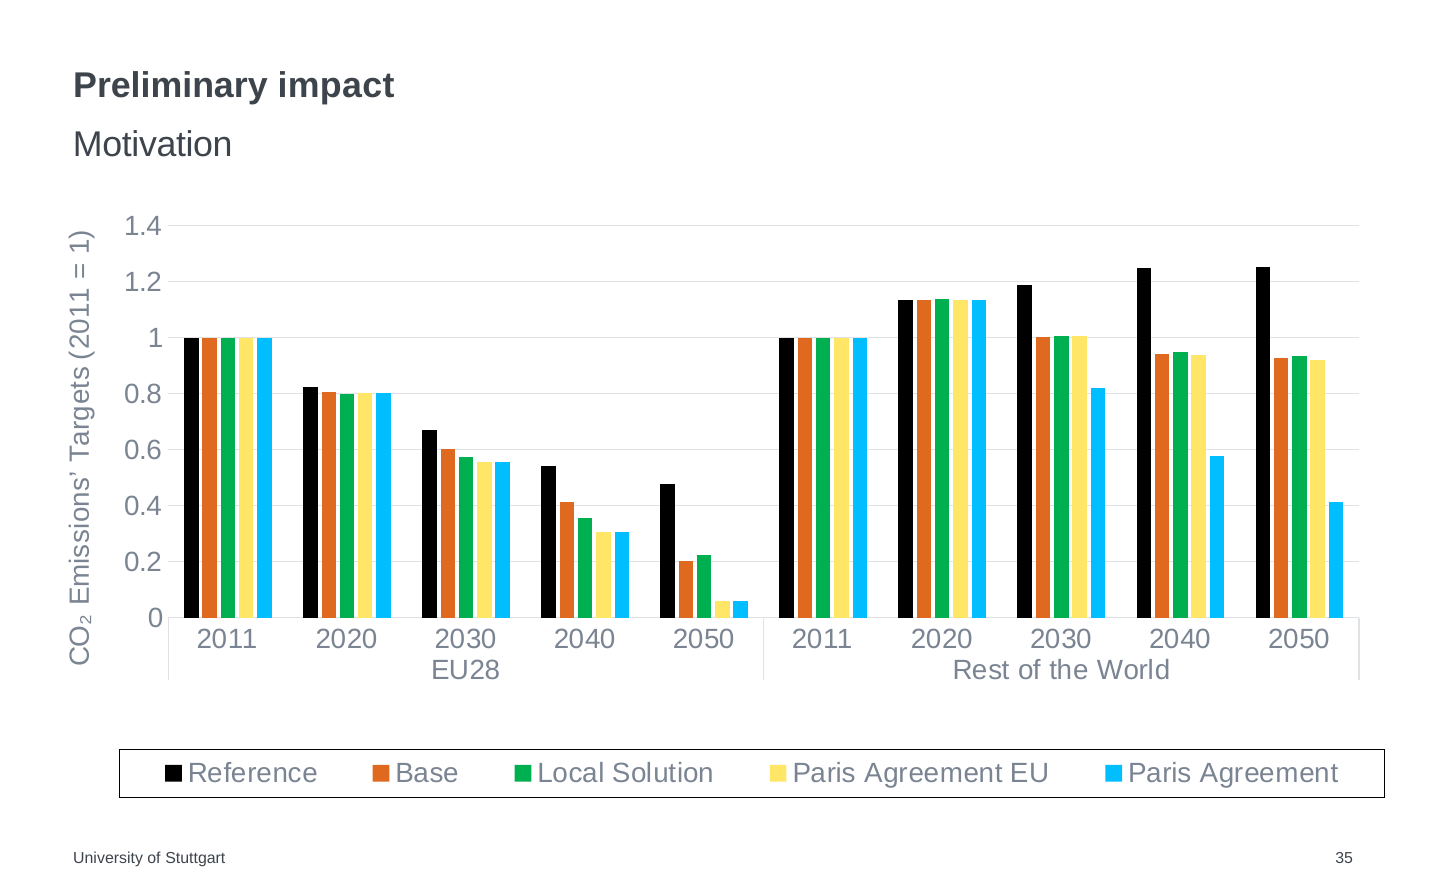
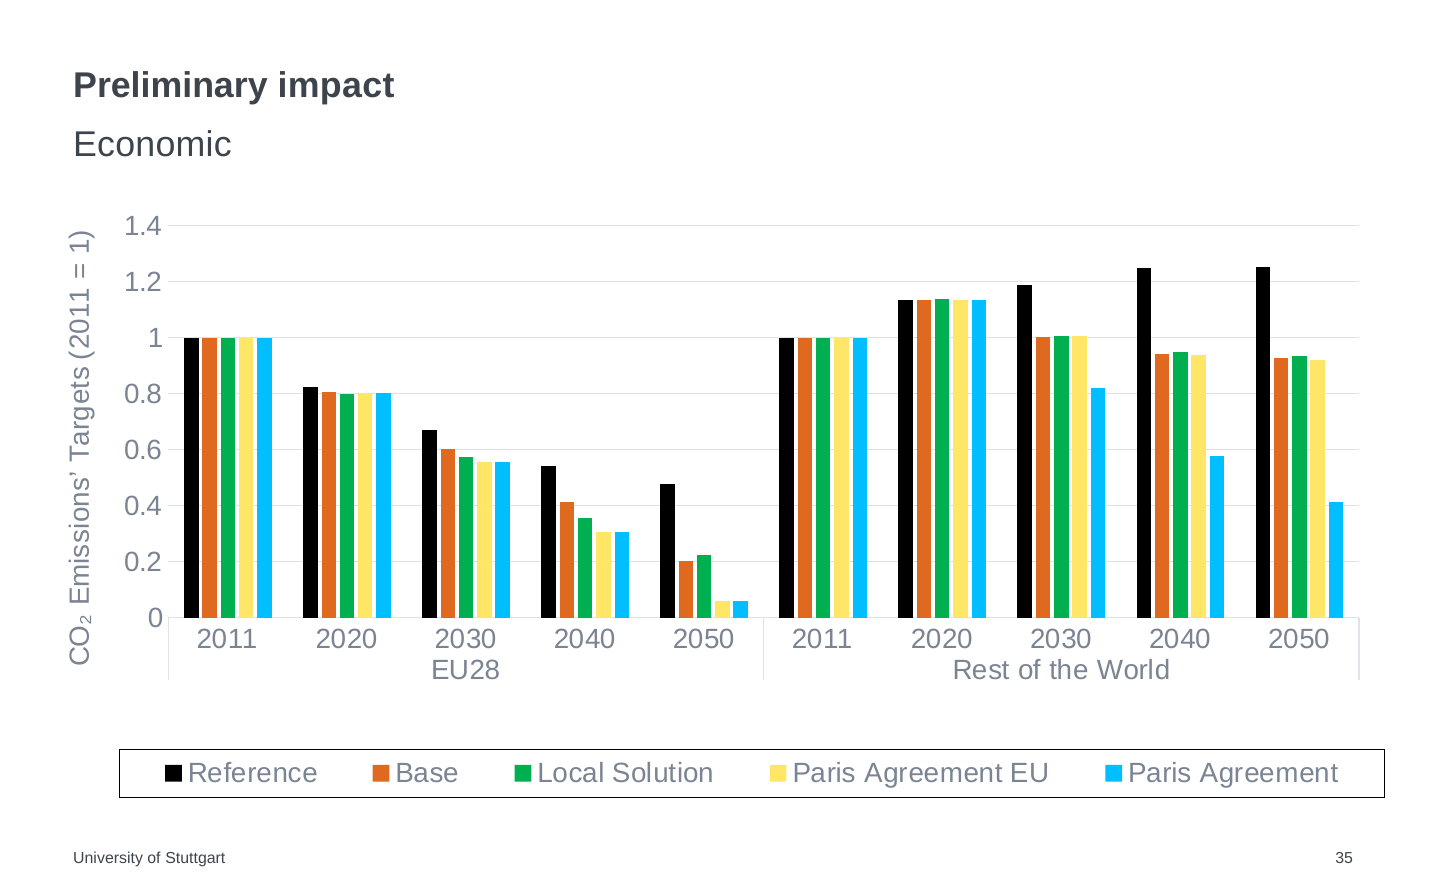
Motivation: Motivation -> Economic (152, 145)
